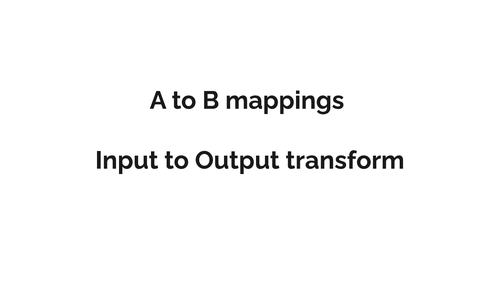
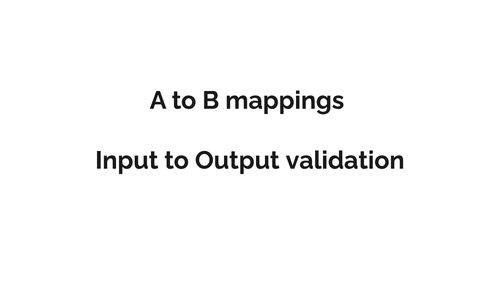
transform: transform -> validation (345, 161)
